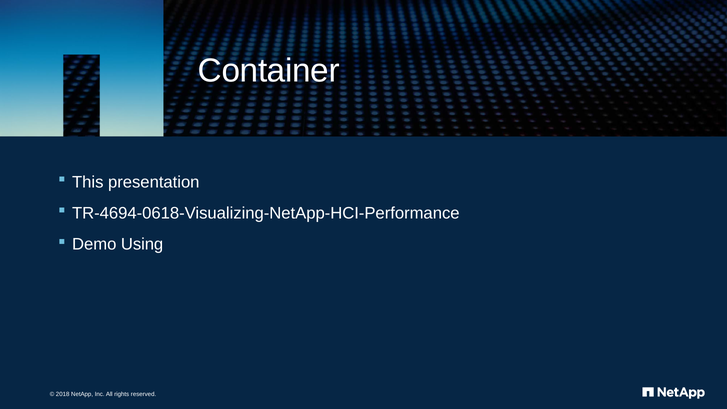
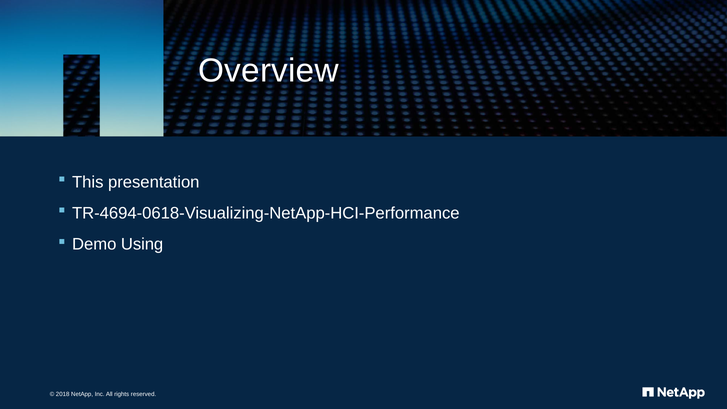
Container: Container -> Overview (268, 71)
